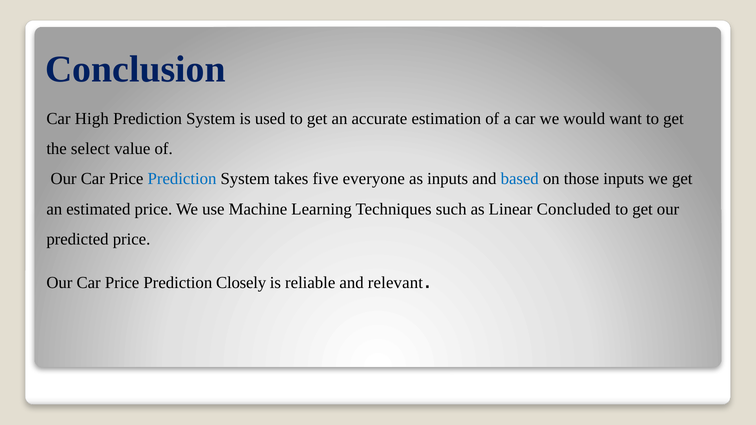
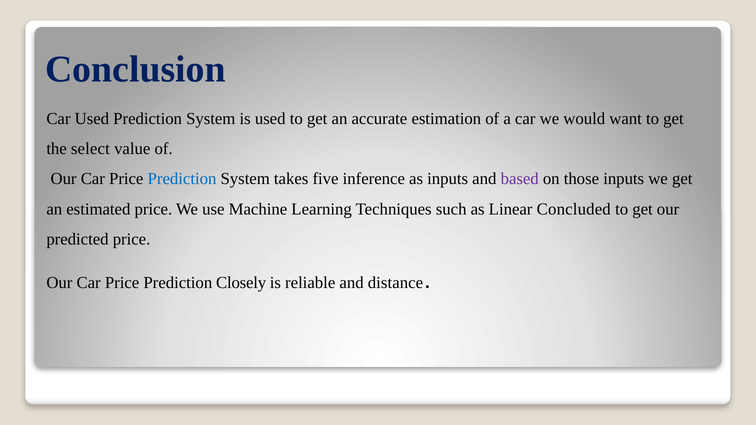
Car High: High -> Used (92, 119)
everyone: everyone -> inference (374, 179)
based colour: blue -> purple (520, 179)
relevant: relevant -> distance (395, 283)
